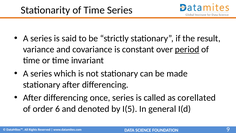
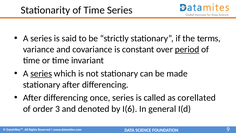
result: result -> terms (209, 38)
series underline: none -> present (41, 73)
6: 6 -> 3 (58, 109)
I(5: I(5 -> I(6 (130, 109)
